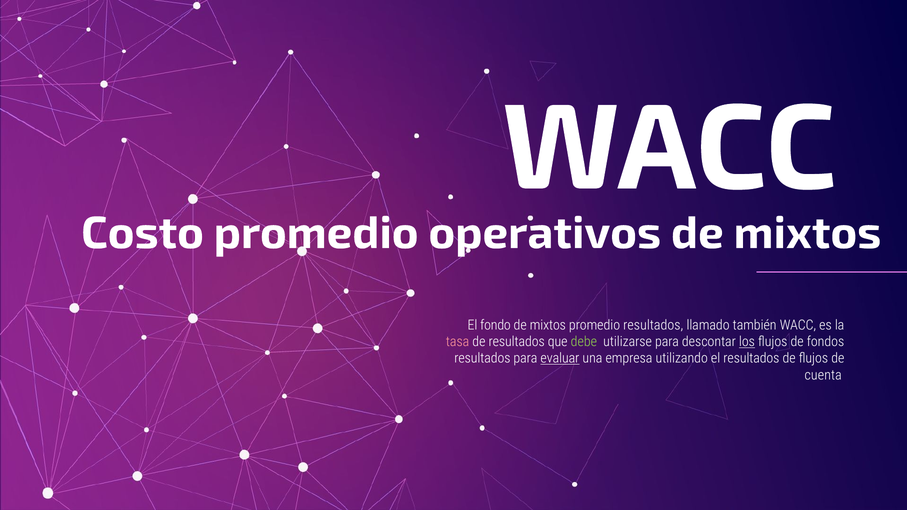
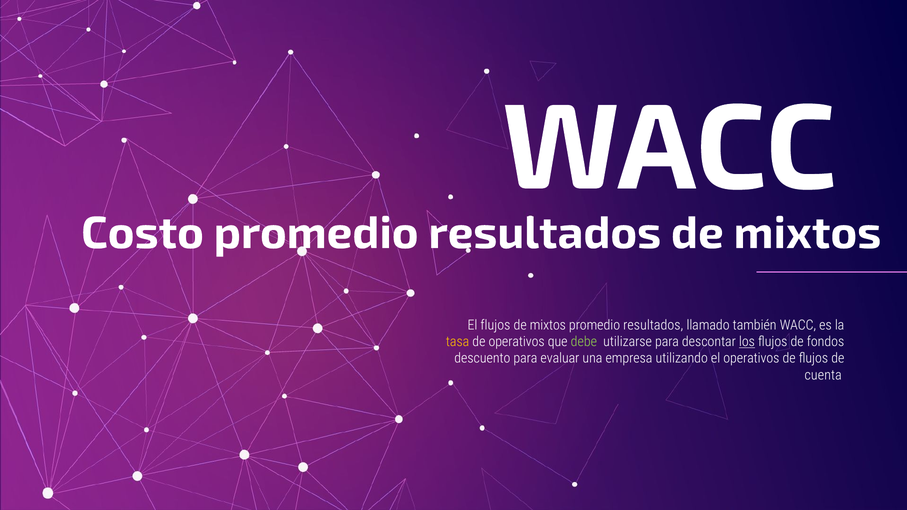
Costo promedio operativos: operativos -> resultados (545, 233)
El fondo: fondo -> flujos (495, 325)
tasa colour: pink -> yellow (458, 342)
de resultados: resultados -> operativos (517, 342)
resultados: resultados -> descuento (482, 359)
evaluar underline: present -> none (560, 359)
el resultados: resultados -> operativos (751, 359)
